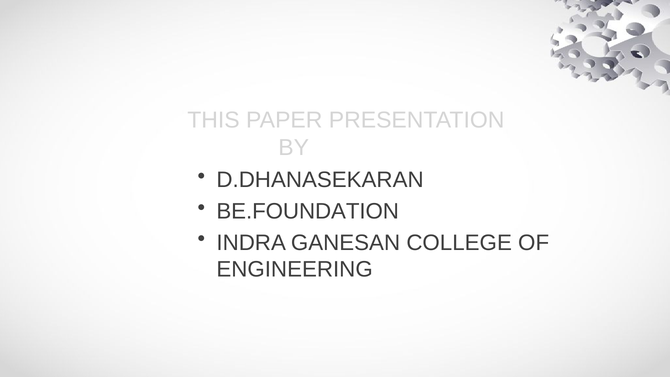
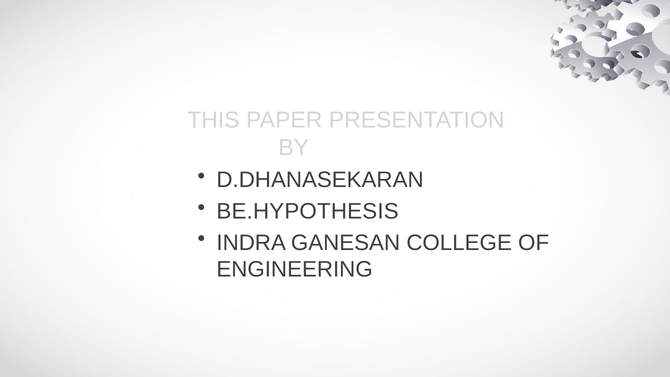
BE.FOUNDATION: BE.FOUNDATION -> BE.HYPOTHESIS (308, 211)
